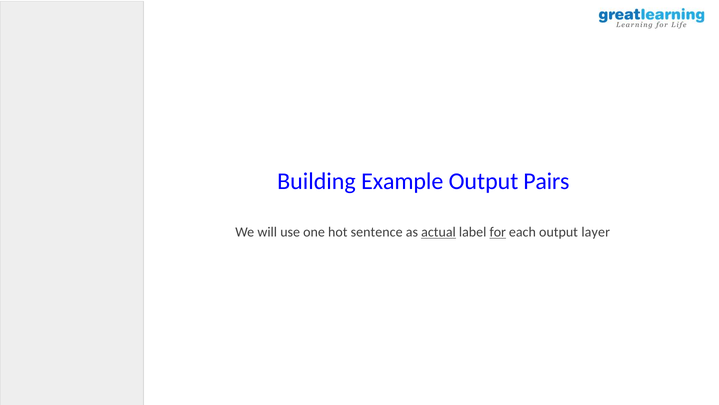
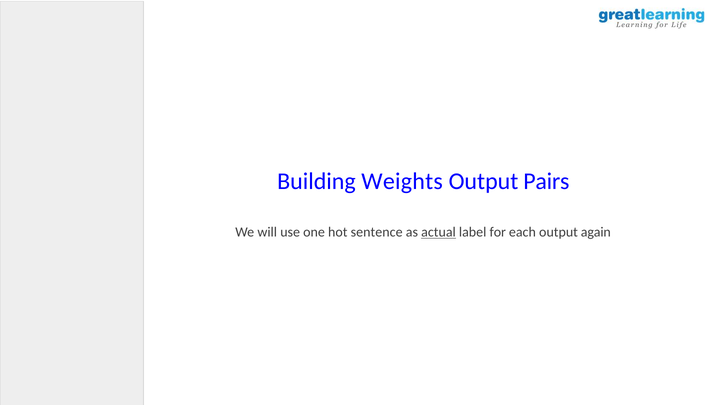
Example: Example -> Weights (402, 181)
for underline: present -> none (498, 232)
layer: layer -> again (596, 232)
